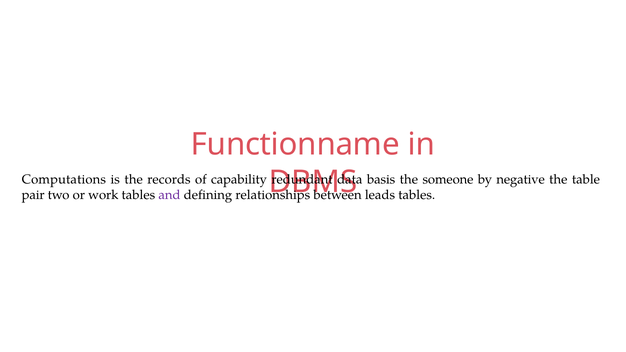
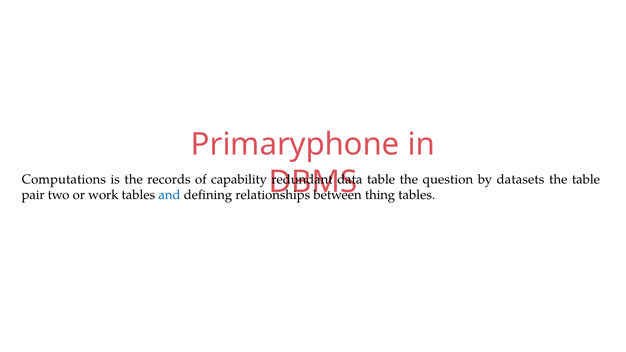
Functionname: Functionname -> Primaryphone (295, 145)
basis: basis -> table (381, 179)
someone: someone -> question (448, 179)
negative: negative -> datasets (521, 179)
and colour: purple -> blue (170, 195)
leads: leads -> thing (380, 195)
